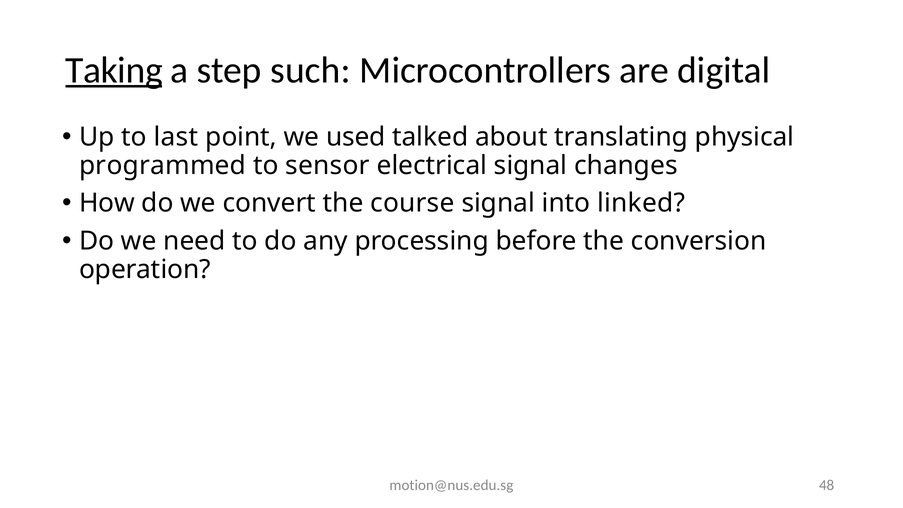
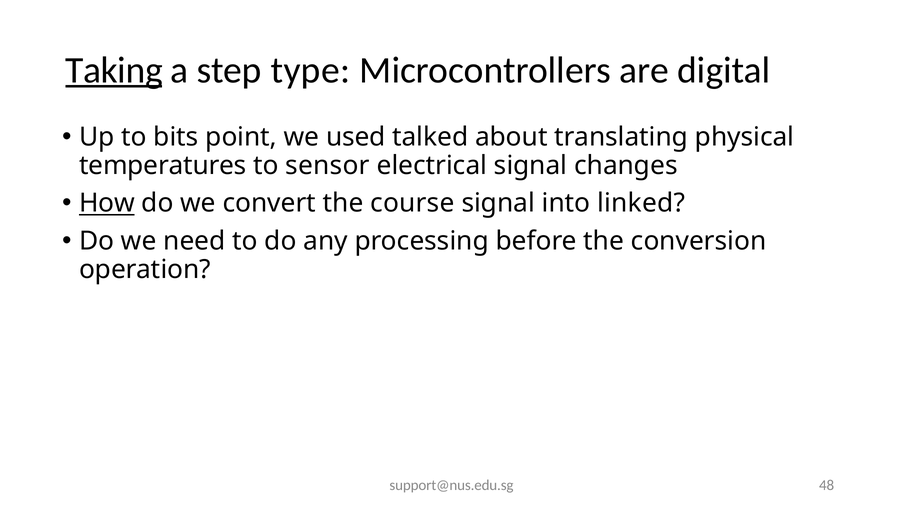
such: such -> type (310, 70)
last: last -> bits (176, 137)
programmed: programmed -> temperatures (163, 165)
How underline: none -> present (107, 203)
motion@nus.edu.sg: motion@nus.edu.sg -> support@nus.edu.sg (452, 485)
